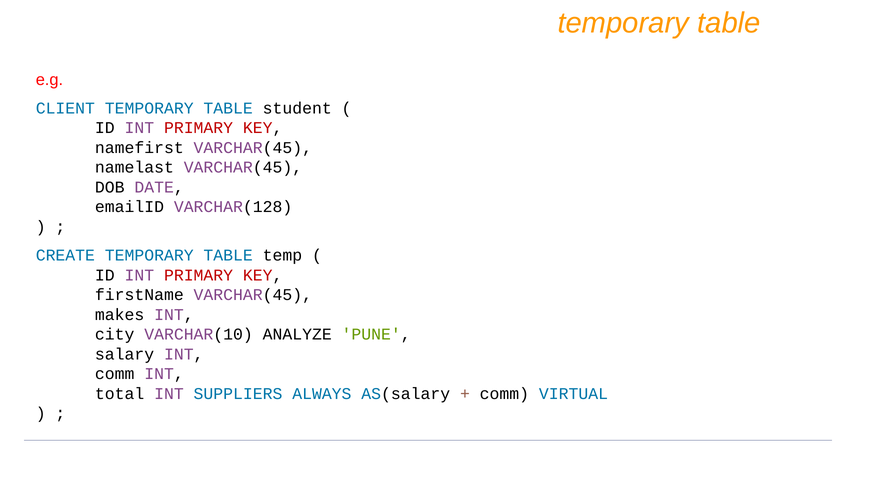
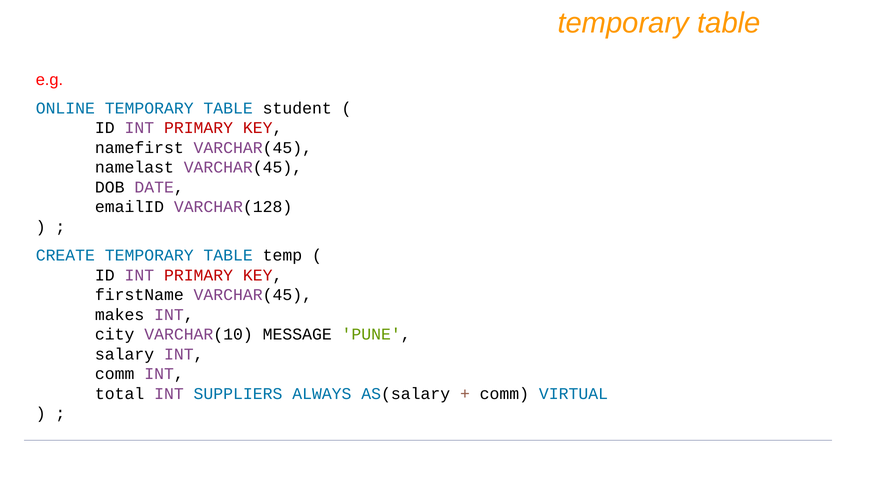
CLIENT: CLIENT -> ONLINE (65, 108)
ANALYZE: ANALYZE -> MESSAGE (297, 334)
